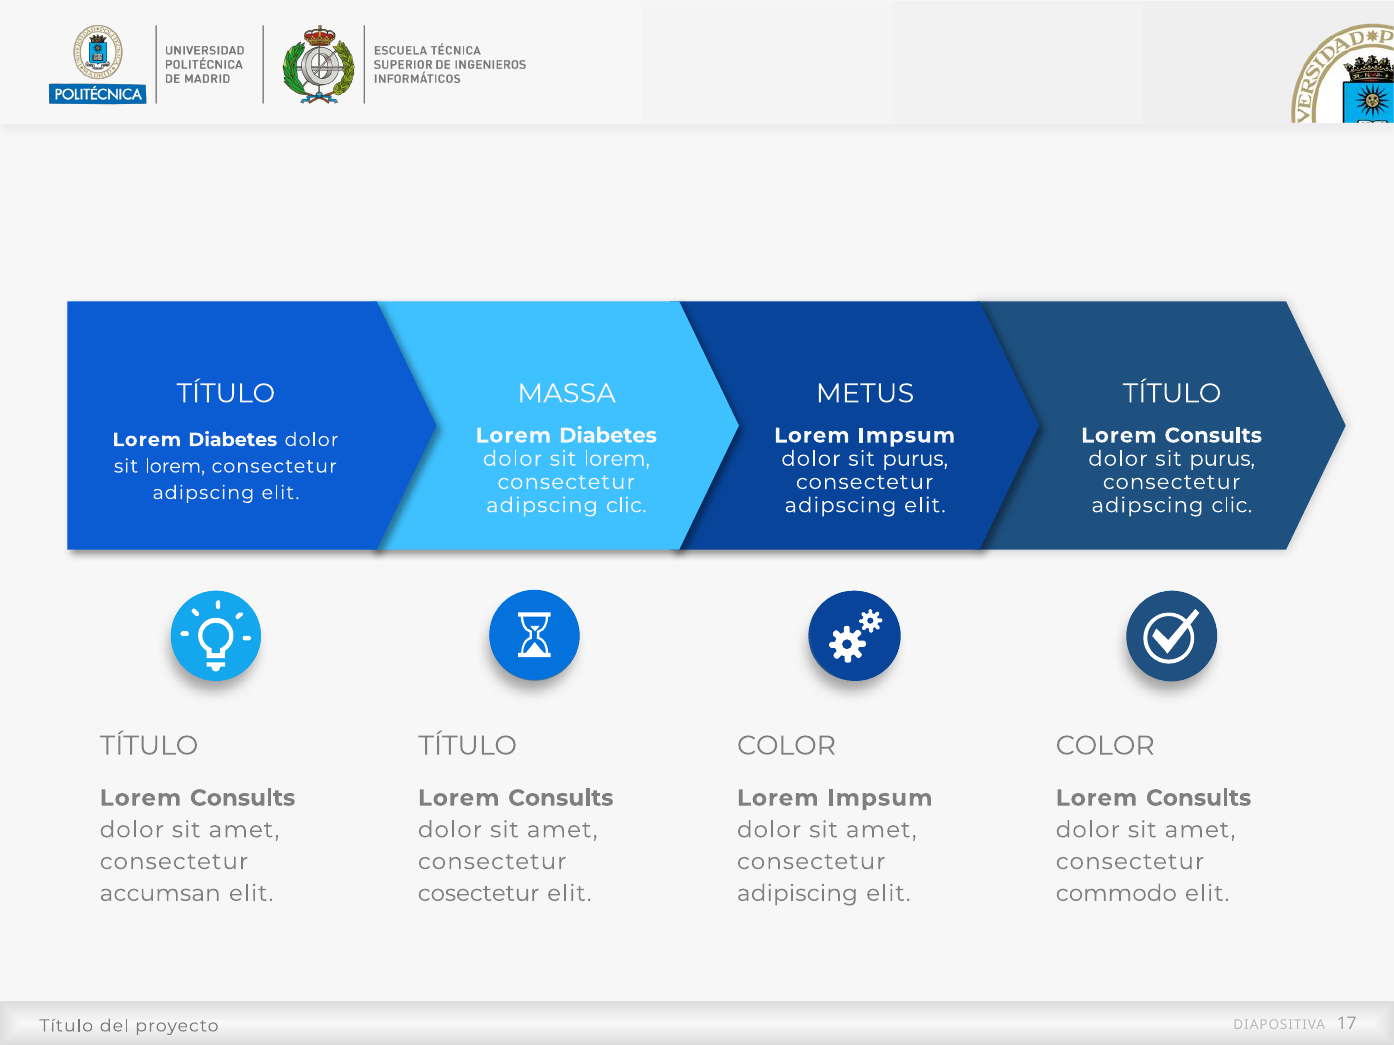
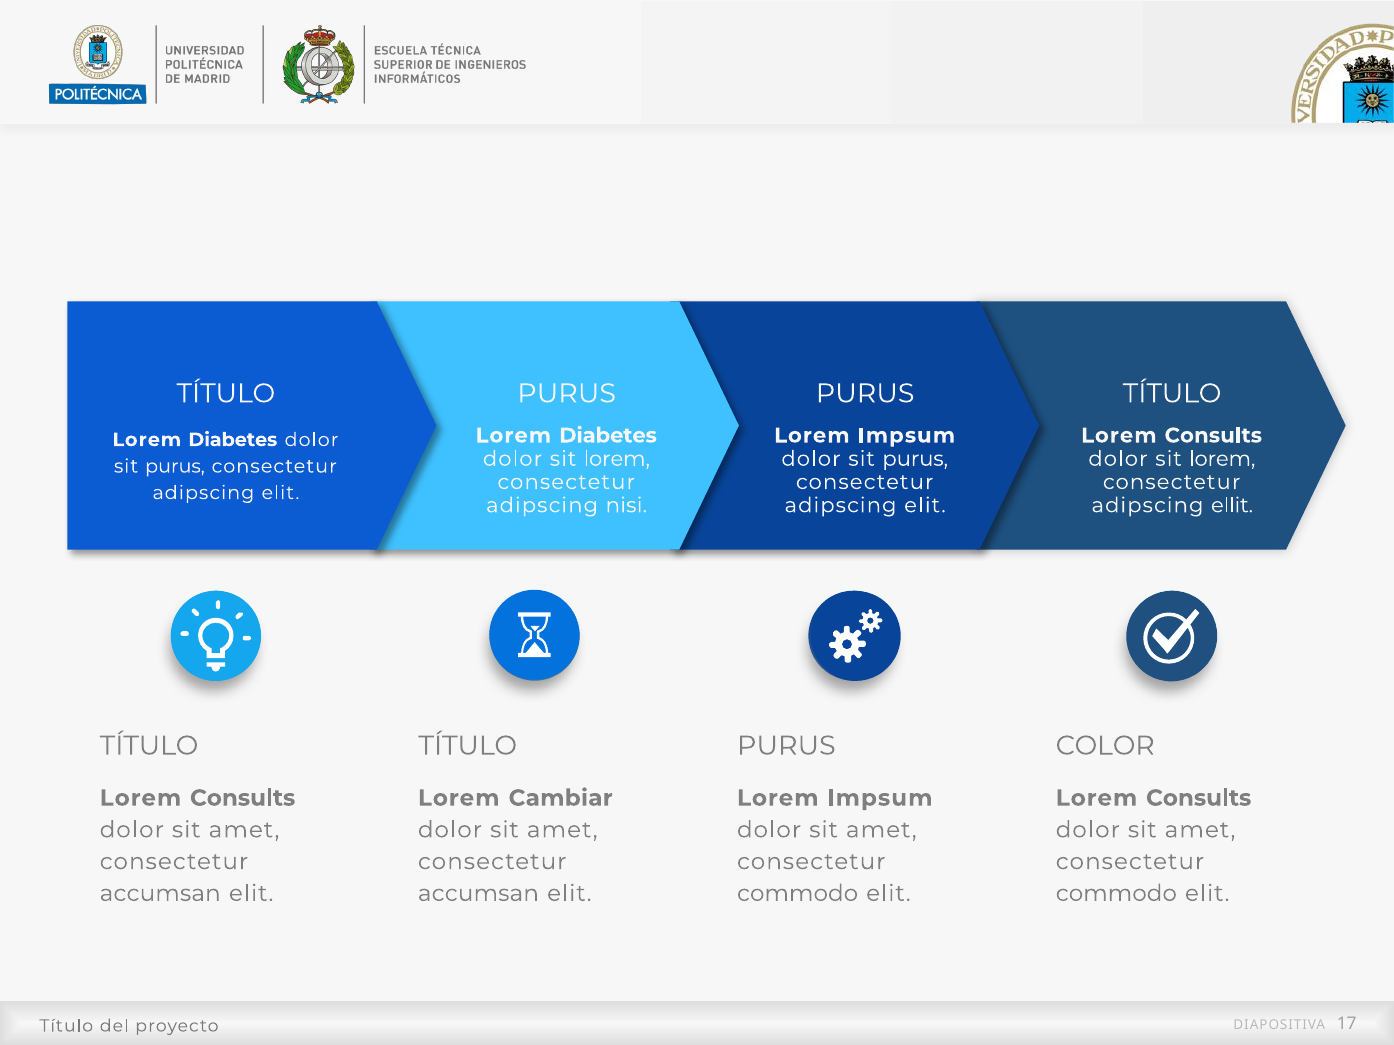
MASSA: MASSA -> PURUS (567, 394)
METUS: METUS -> PURUS (865, 394)
purus: purus -> lorem (1222, 459)
lorem: lorem -> purus (175, 466)
clic: clic -> nisi (626, 506)
clic: clic -> ellit (1232, 506)
COLOR: COLOR -> PURUS (786, 746)
Consults: Consults -> Cambiar (561, 798)
cosectetur: cosectetur -> accumsan (478, 894)
adipiscing: adipiscing -> commodo (798, 894)
